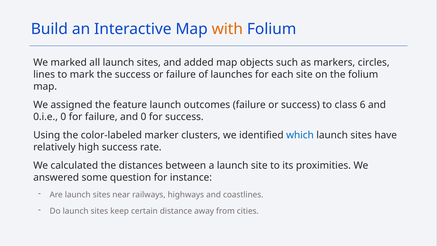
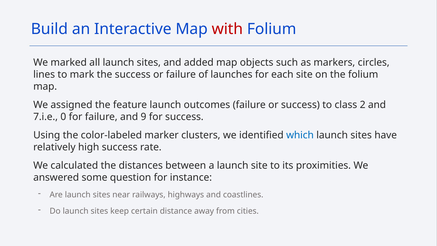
with colour: orange -> red (227, 29)
6: 6 -> 2 (363, 105)
0.i.e: 0.i.e -> 7.i.e (46, 117)
and 0: 0 -> 9 (144, 117)
